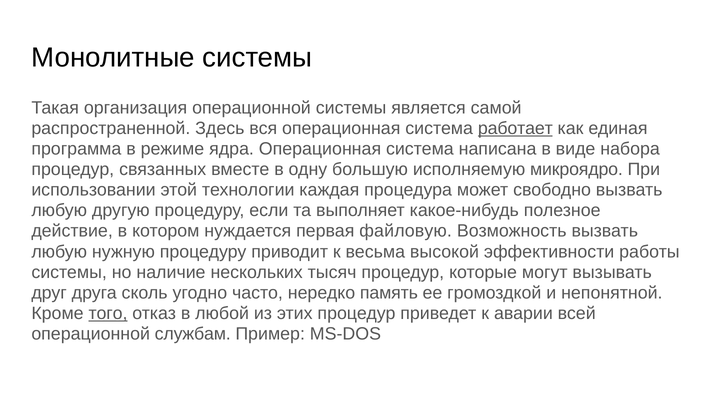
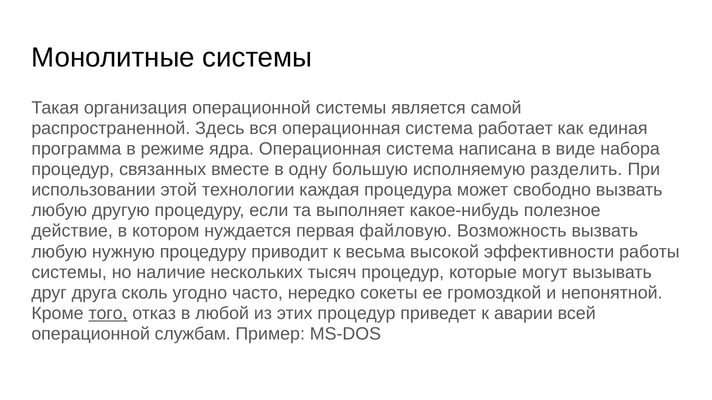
работает underline: present -> none (515, 128)
микроядро: микроядро -> разделить (576, 170)
память: память -> сокеты (389, 293)
